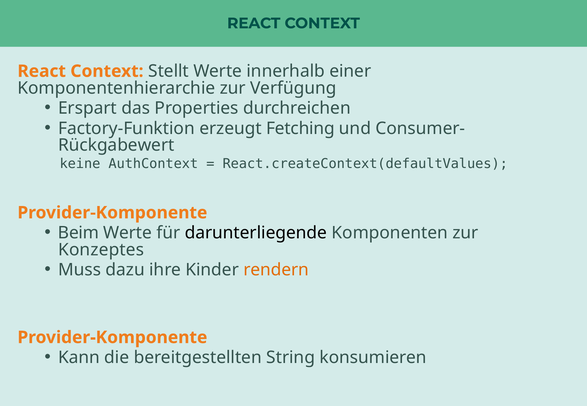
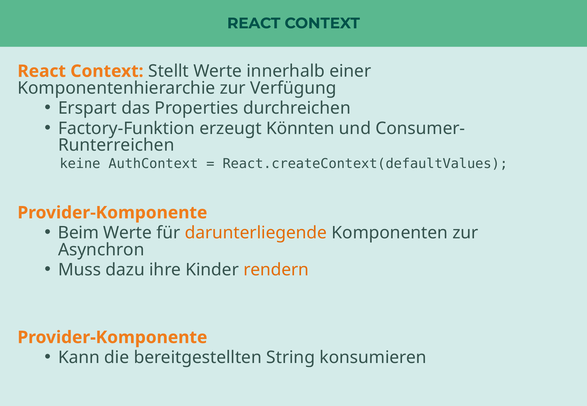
Fetching: Fetching -> Könnten (300, 128)
Rückgabewert: Rückgabewert -> Runterreichen (116, 145)
darunterliegende colour: black -> orange (256, 233)
Konzeptes: Konzeptes -> Asynchron (101, 250)
